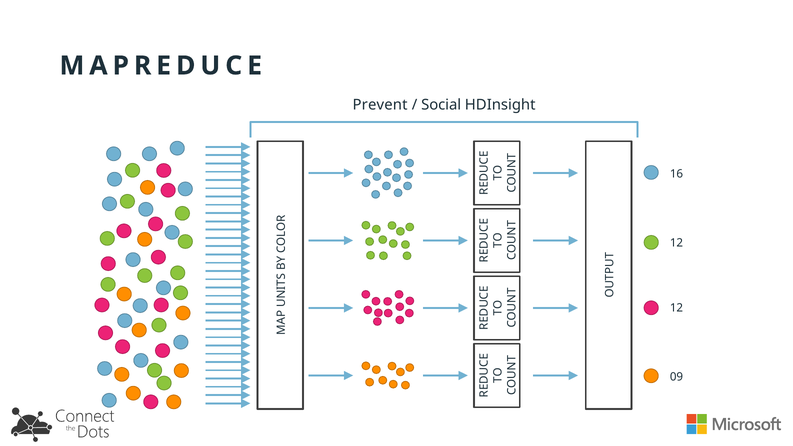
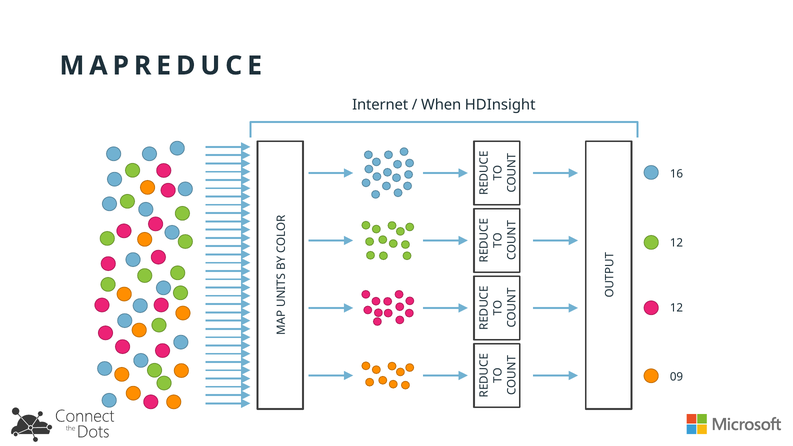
Prevent: Prevent -> Internet (380, 105)
Social: Social -> When (441, 105)
